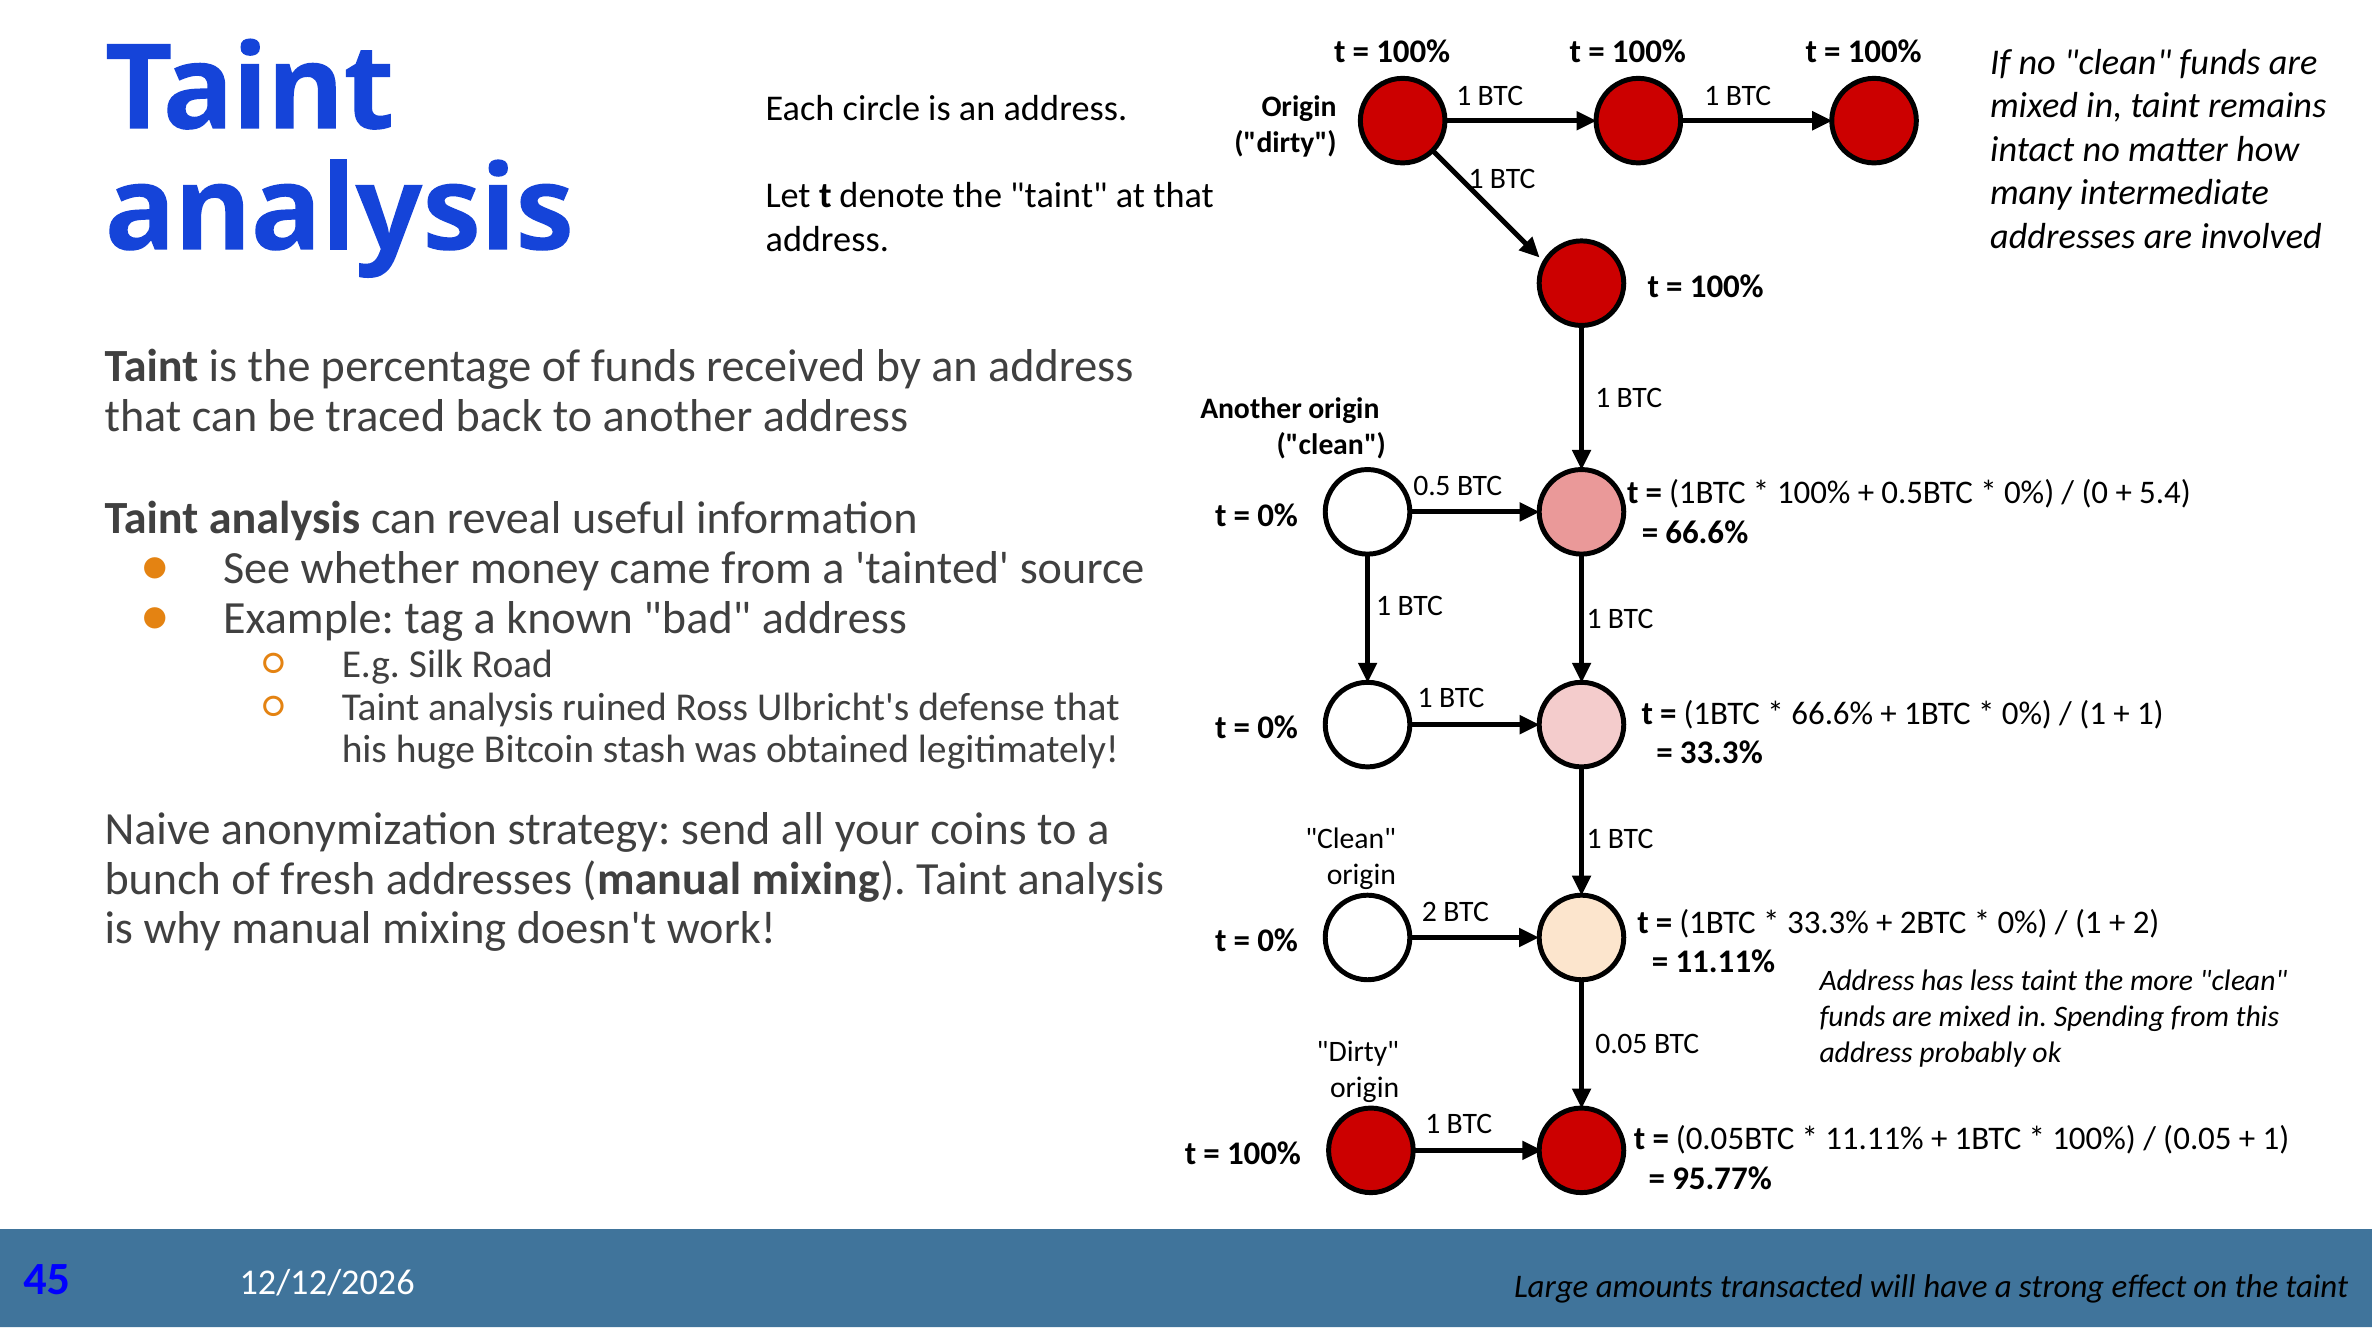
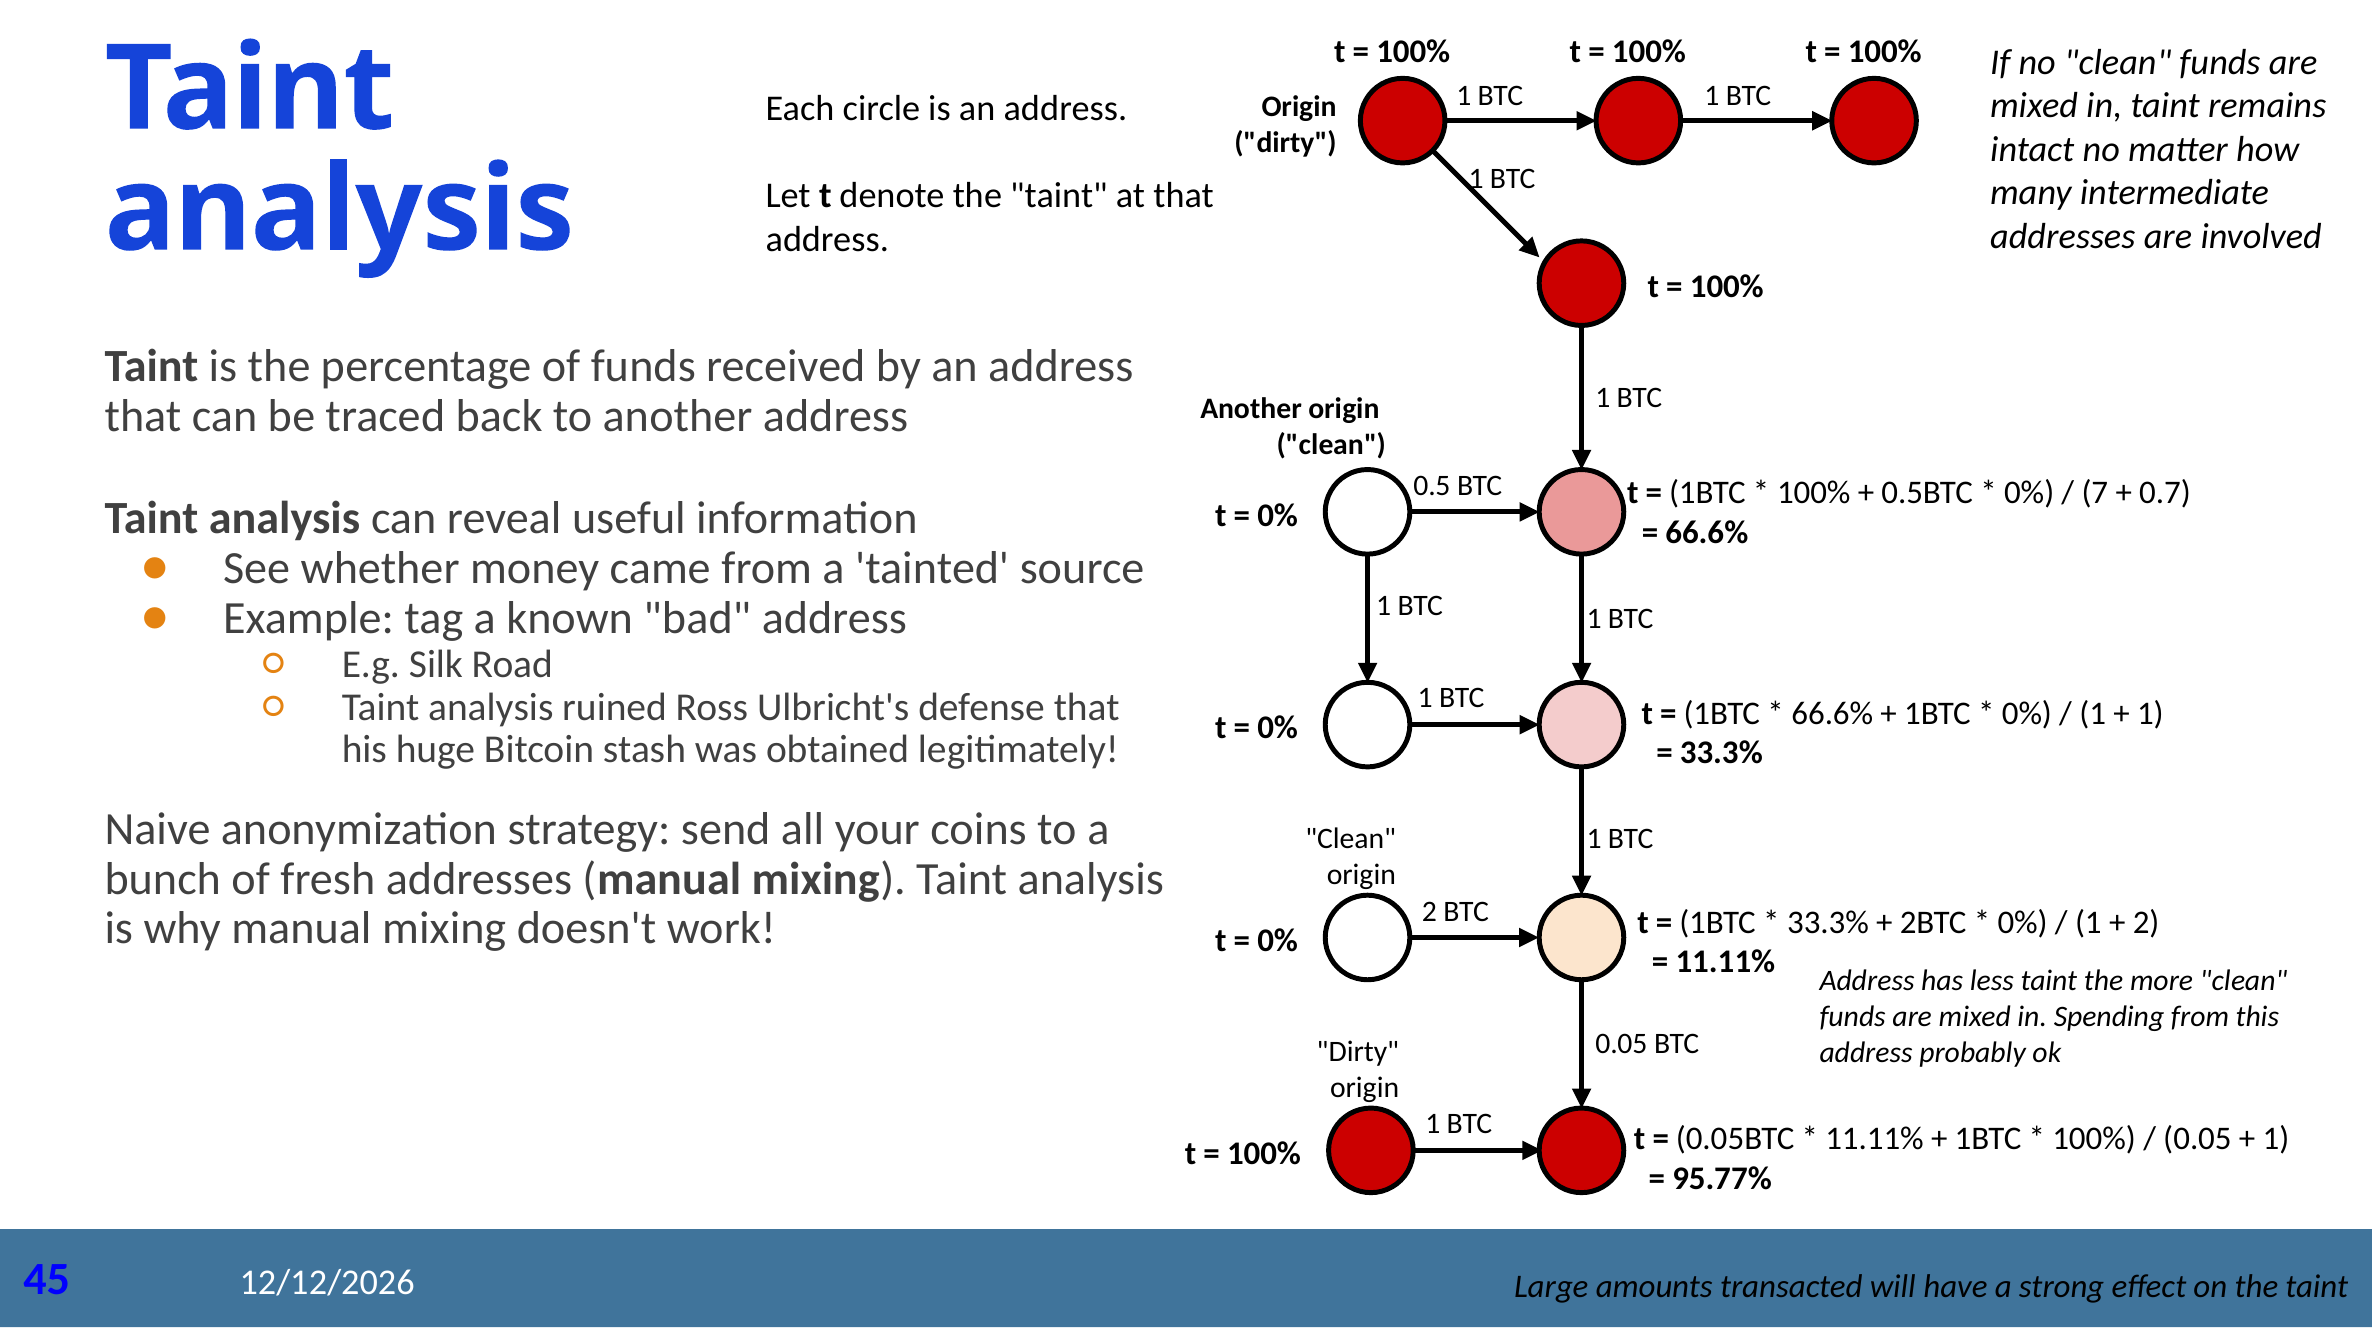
0: 0 -> 7 (2095, 493)
5.4: 5.4 -> 0.7 (2165, 493)
